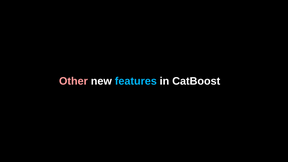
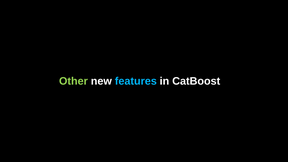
Other colour: pink -> light green (73, 81)
